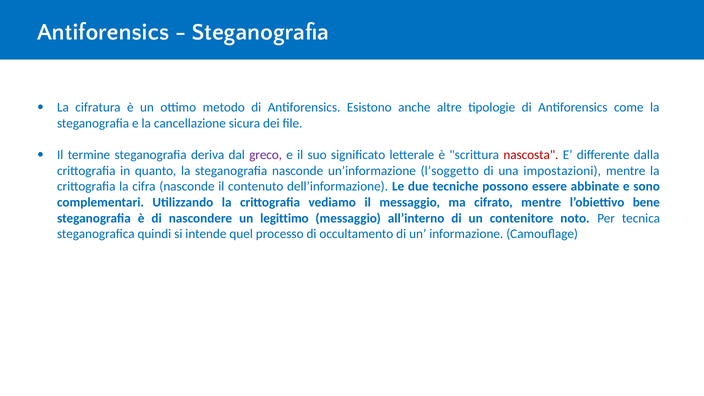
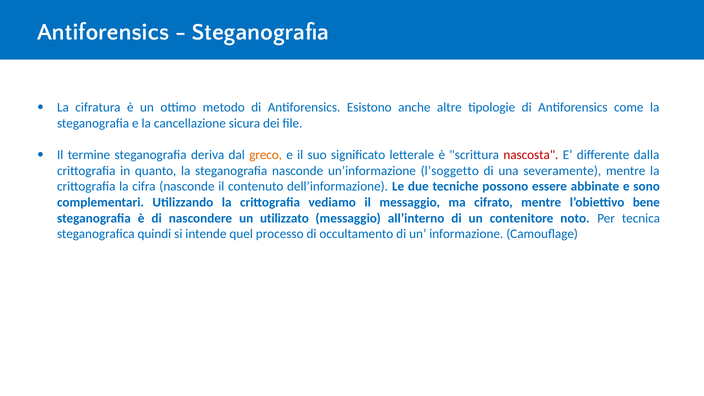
greco colour: purple -> orange (266, 155)
impostazioni: impostazioni -> severamente (562, 171)
legittimo: legittimo -> utilizzato (284, 218)
